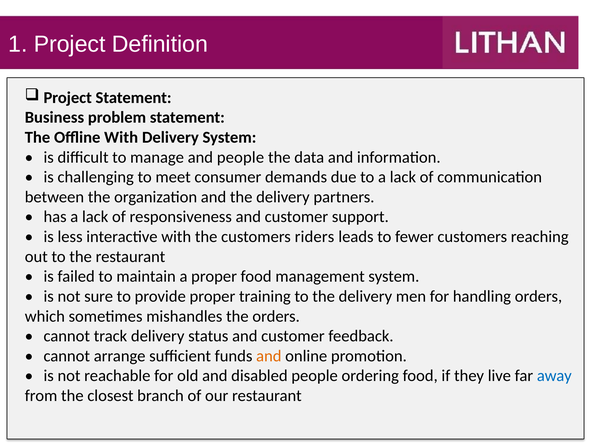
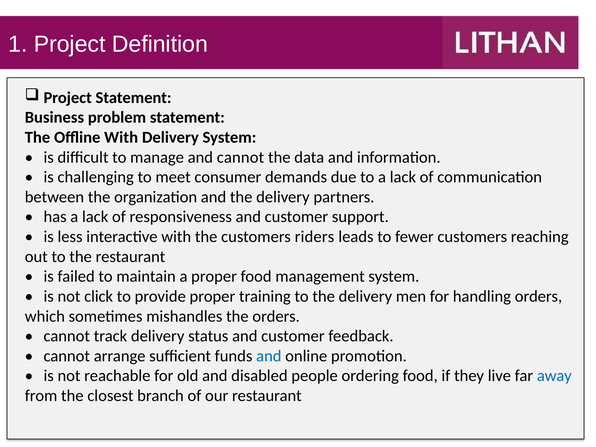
and people: people -> cannot (240, 157)
sure: sure -> click (99, 296)
and colour: orange -> blue (269, 356)
